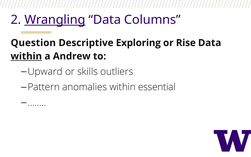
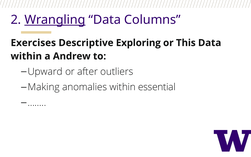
Question: Question -> Exercises (33, 43)
Rise: Rise -> This (186, 43)
within underline: present -> none (26, 56)
skills: skills -> after (88, 72)
Pattern: Pattern -> Making (44, 87)
